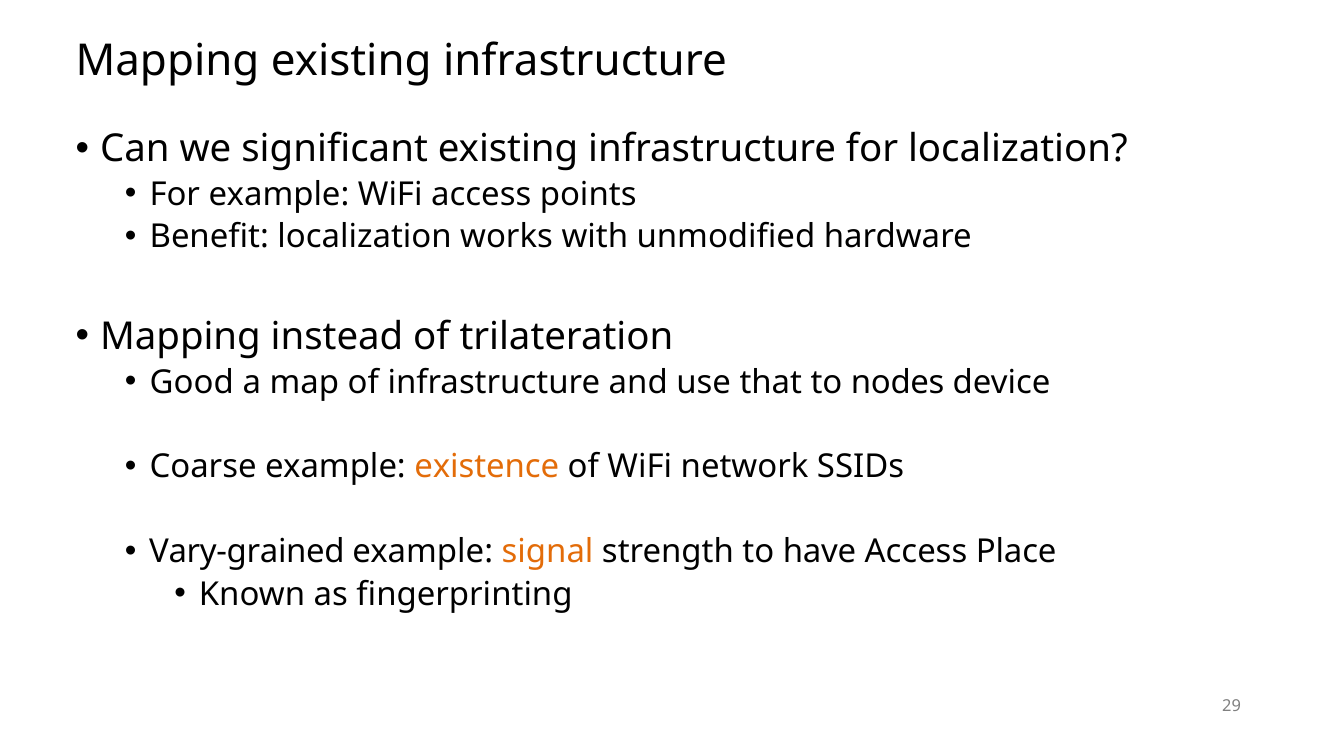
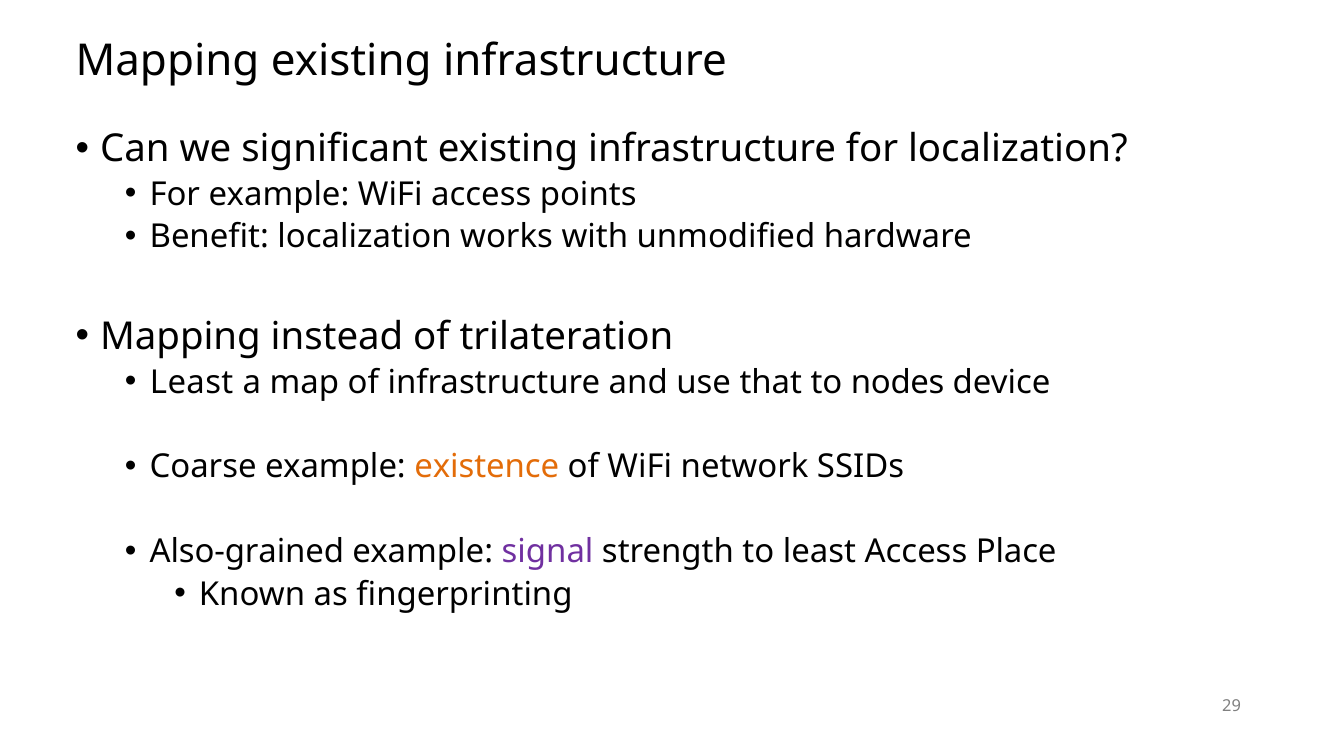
Good: Good -> Least (192, 382)
Vary-grained: Vary-grained -> Also-grained (247, 552)
signal colour: orange -> purple (548, 552)
to have: have -> least (819, 552)
